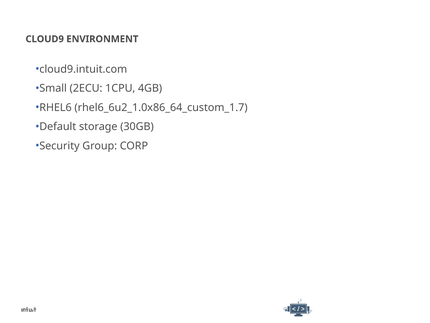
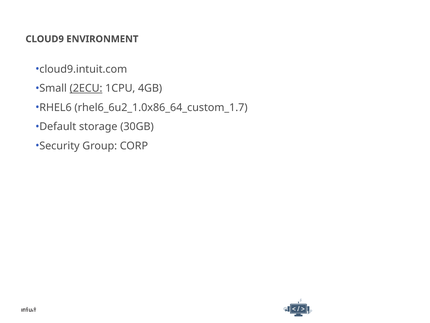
2ECU underline: none -> present (86, 88)
